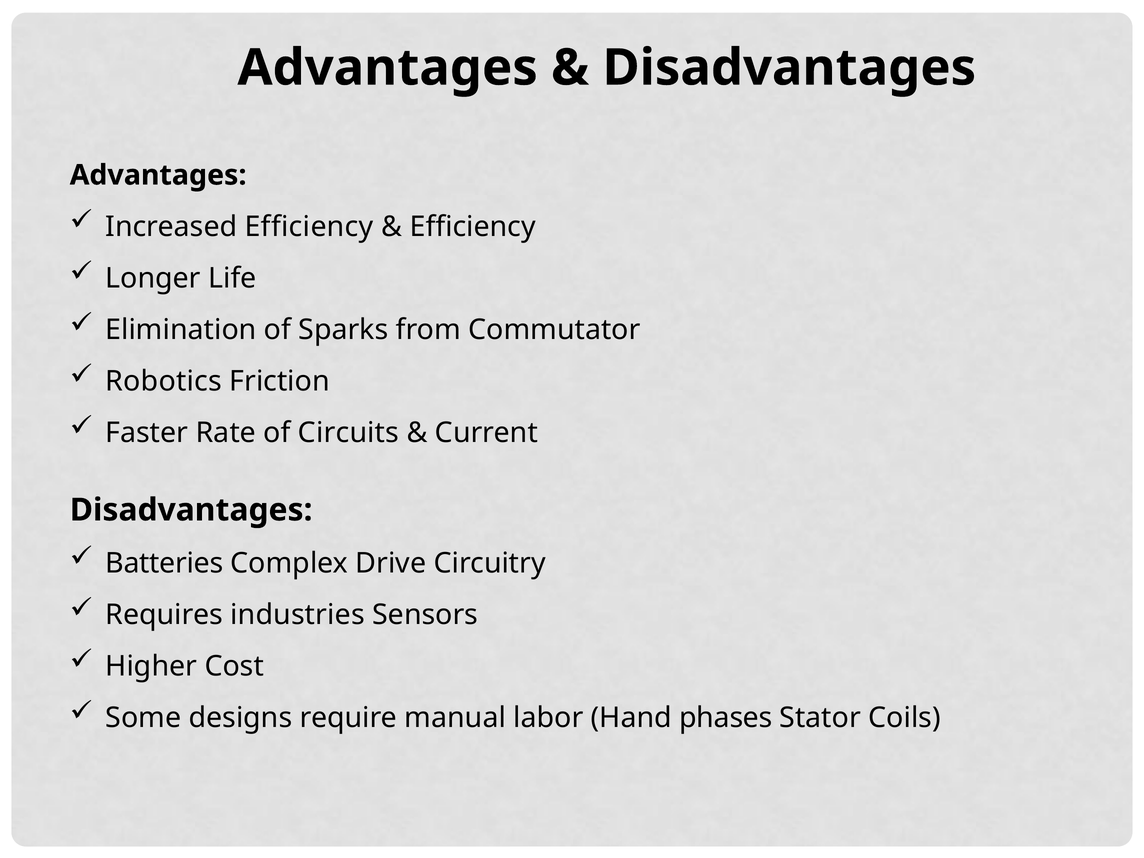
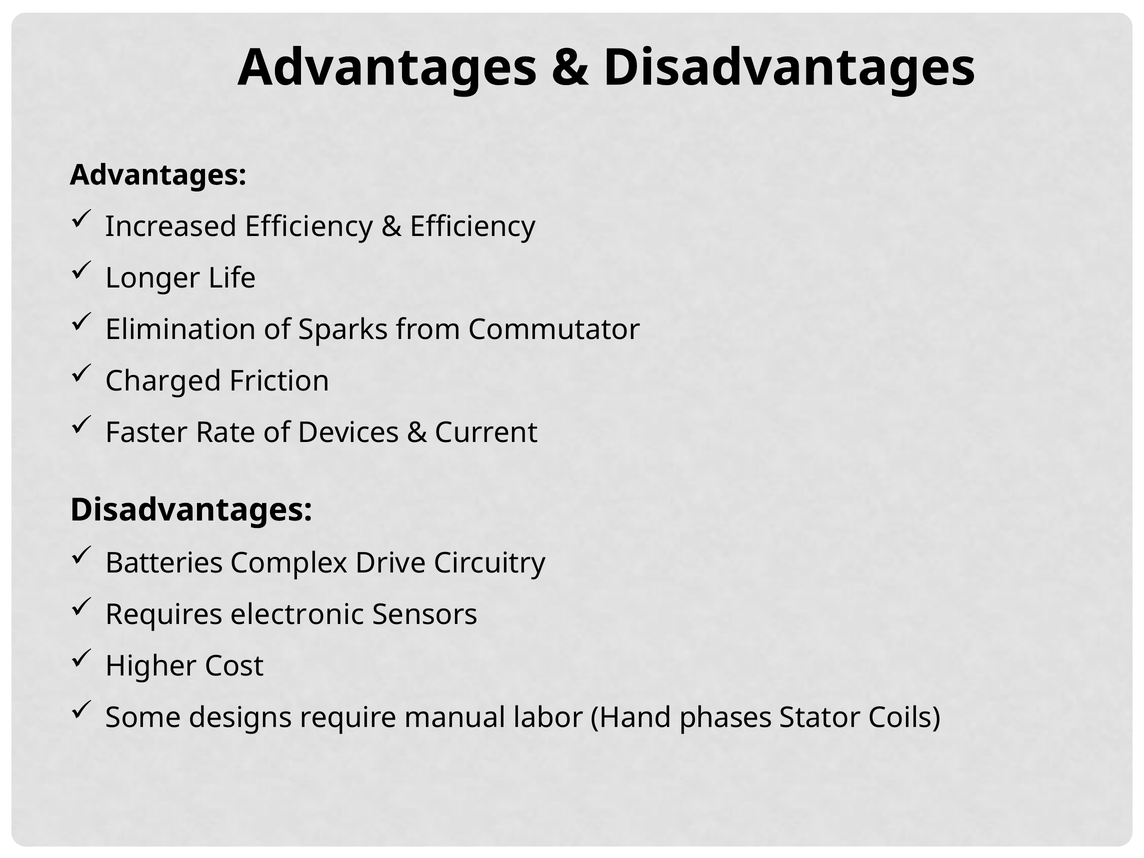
Robotics: Robotics -> Charged (164, 381)
Circuits: Circuits -> Devices (349, 433)
industries: industries -> electronic (297, 615)
